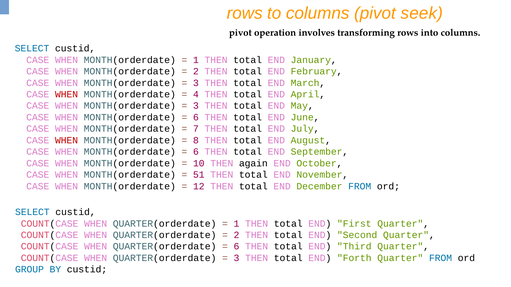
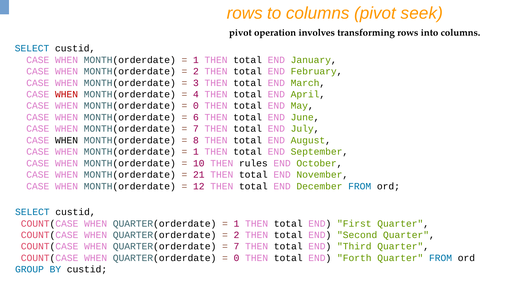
3: 3 -> 0 (196, 106)
WHEN colour: red -> black (67, 140)
6: 6 -> 1 (196, 152)
again: again -> rules (253, 163)
51: 51 -> 21 (199, 175)
6: 6 -> 7 (236, 247)
3: 3 -> 0 (236, 258)
